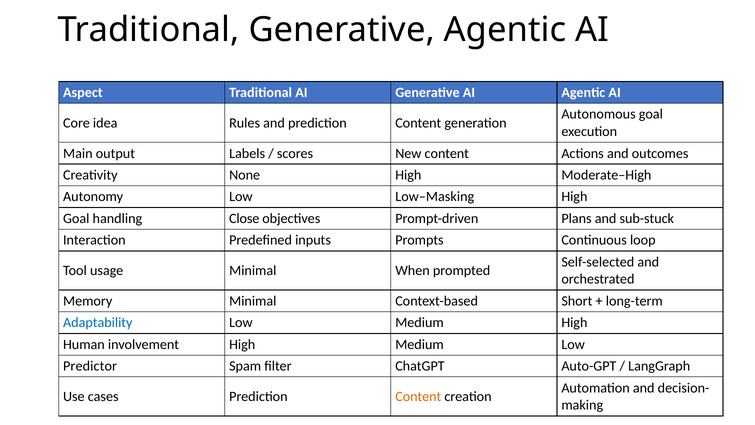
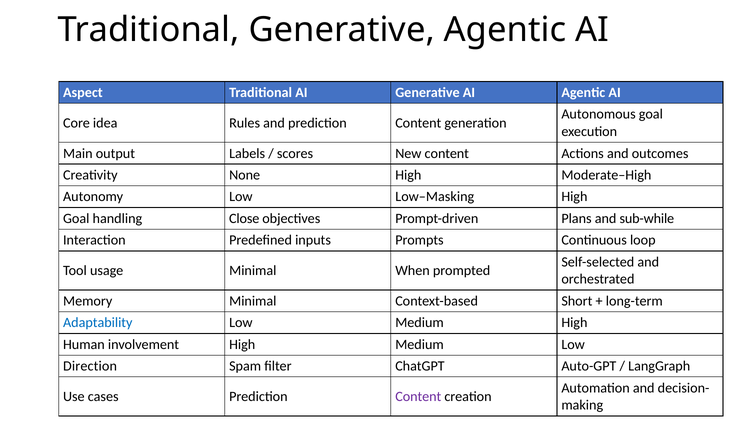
sub-stuck: sub-stuck -> sub-while (647, 218)
Predictor: Predictor -> Direction (90, 366)
Content colour: orange -> purple (418, 396)
